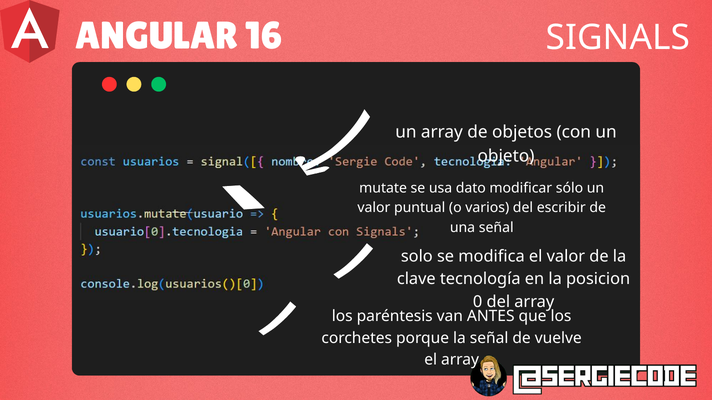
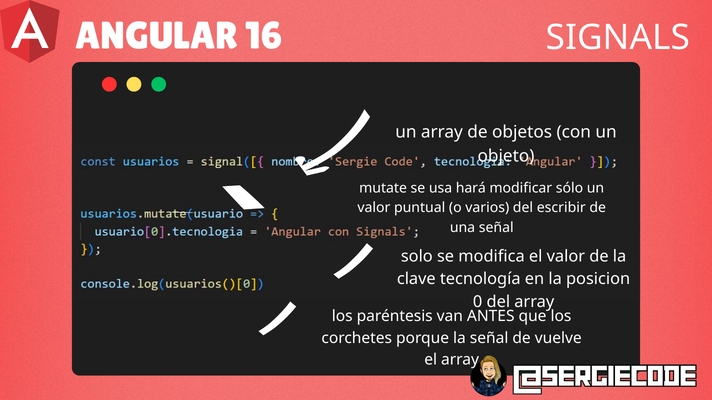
dato: dato -> hará (471, 188)
